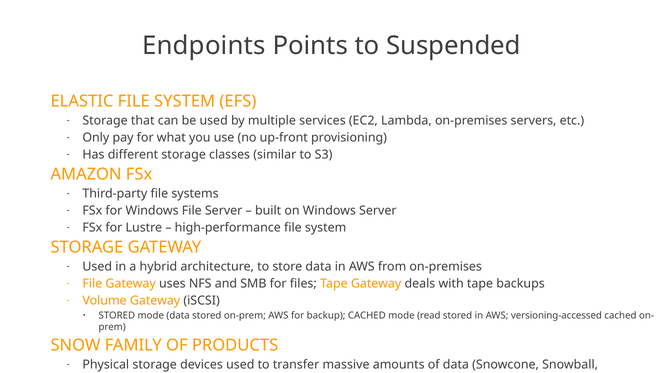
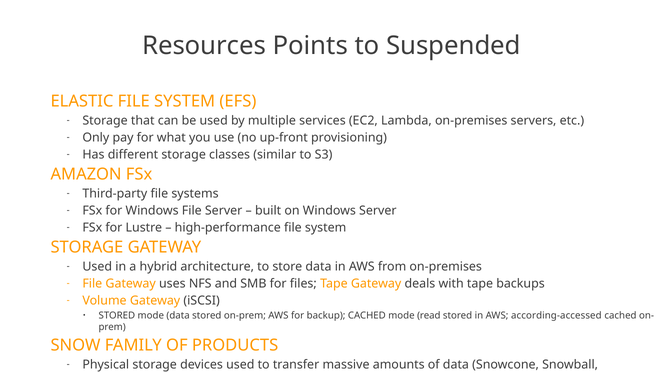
Endpoints: Endpoints -> Resources (204, 46)
versioning-accessed: versioning-accessed -> according-accessed (556, 316)
